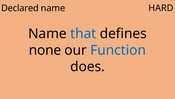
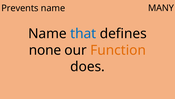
Declared: Declared -> Prevents (20, 8)
HARD: HARD -> MANY (161, 8)
Function colour: blue -> orange (118, 50)
